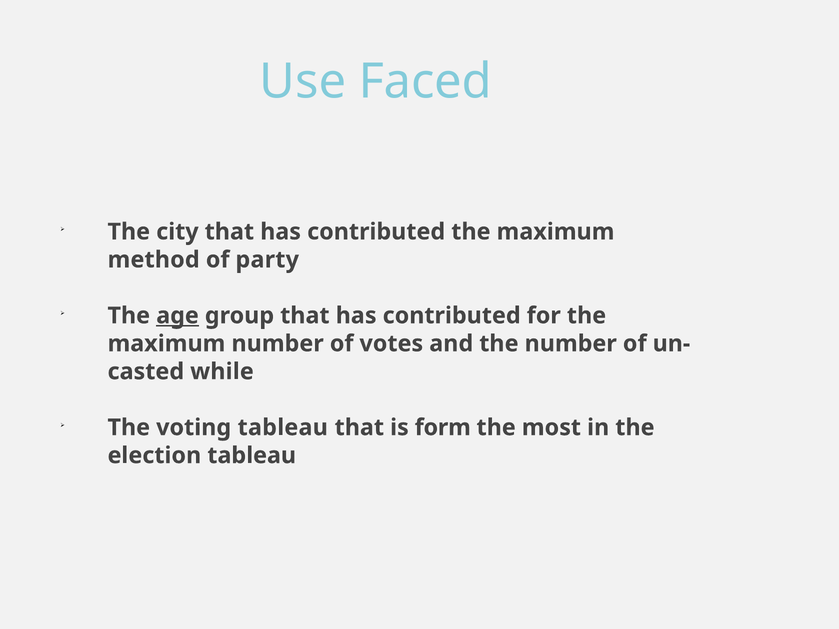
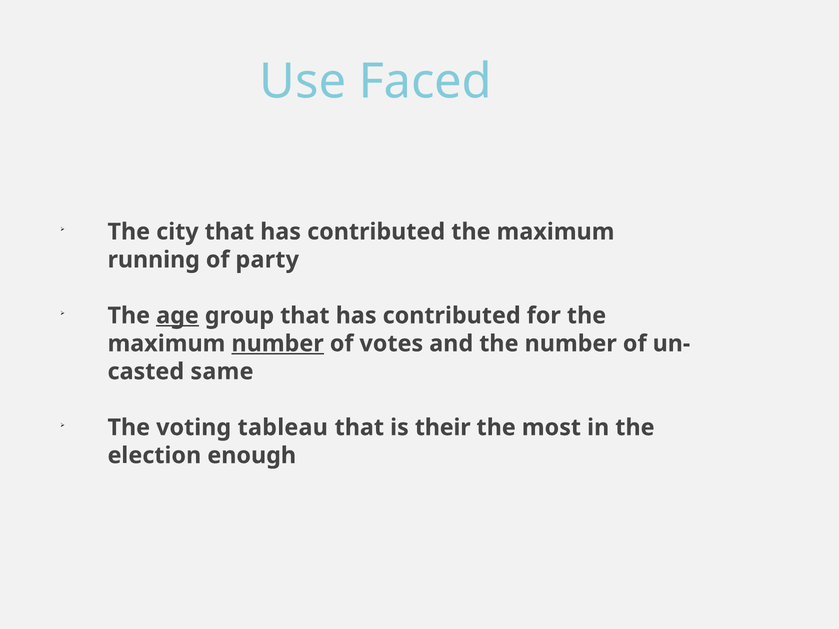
method: method -> running (154, 260)
number underline: none -> present (278, 344)
while: while -> same (222, 372)
form: form -> their (443, 428)
election tableau: tableau -> enough (252, 456)
